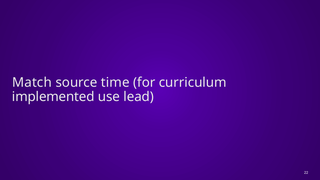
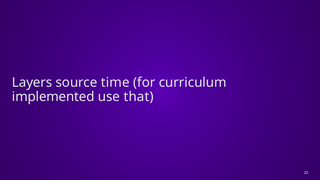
Match: Match -> Layers (32, 82)
lead: lead -> that (139, 97)
